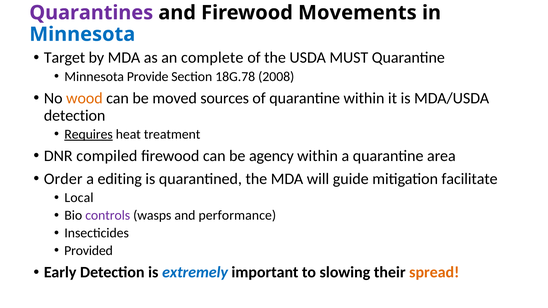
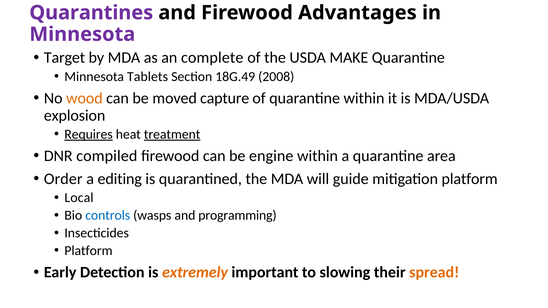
Movements: Movements -> Advantages (357, 13)
Minnesota colour: blue -> purple (82, 34)
MUST: MUST -> MAKE (349, 58)
Provide: Provide -> Tablets (148, 77)
18G.78: 18G.78 -> 18G.49 (235, 77)
sources: sources -> capture (225, 98)
detection: detection -> explosion (75, 116)
treatment underline: none -> present (172, 134)
agency: agency -> engine (271, 156)
mitigation facilitate: facilitate -> platform (470, 179)
controls colour: purple -> blue (108, 216)
performance: performance -> programming (237, 216)
Provided: Provided -> Platform (88, 251)
extremely colour: blue -> orange (195, 273)
